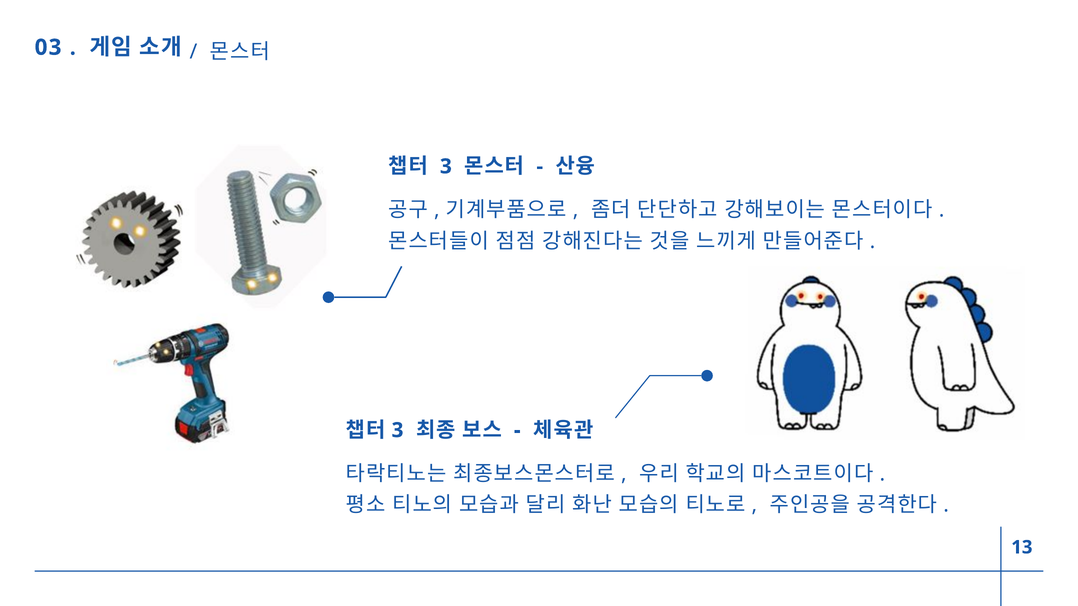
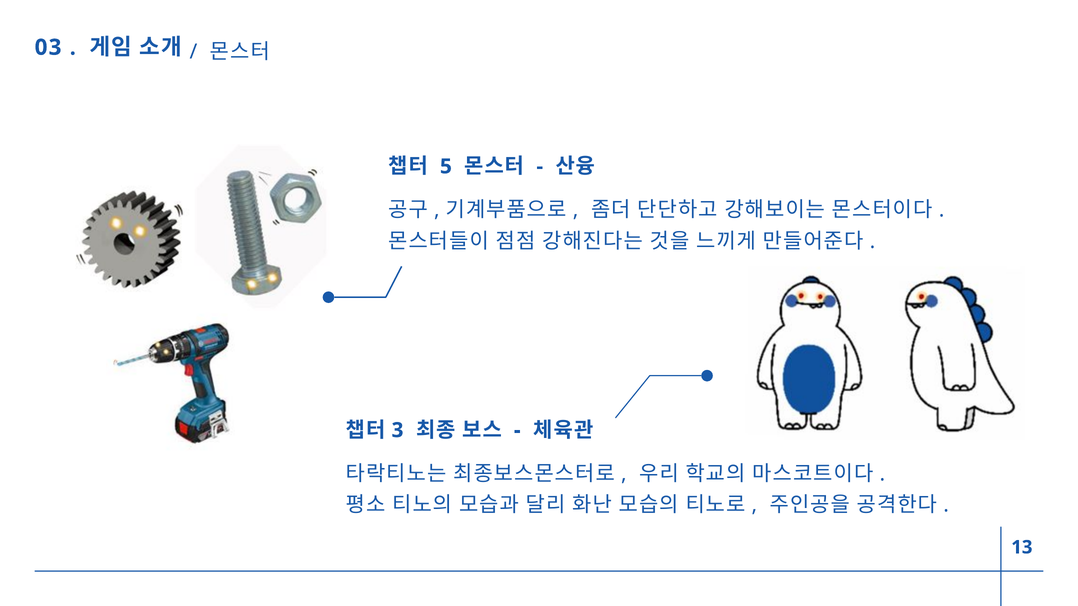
3: 3 -> 5 (446, 167)
